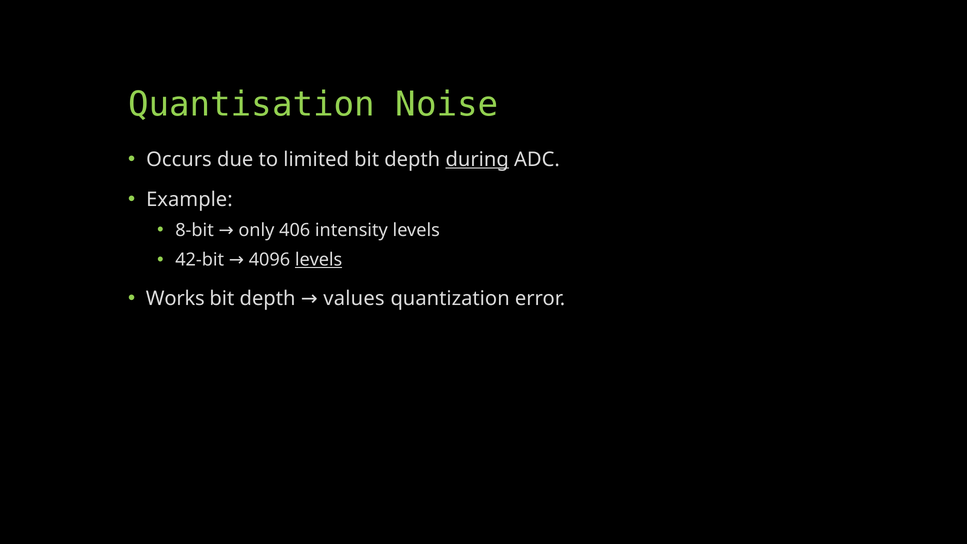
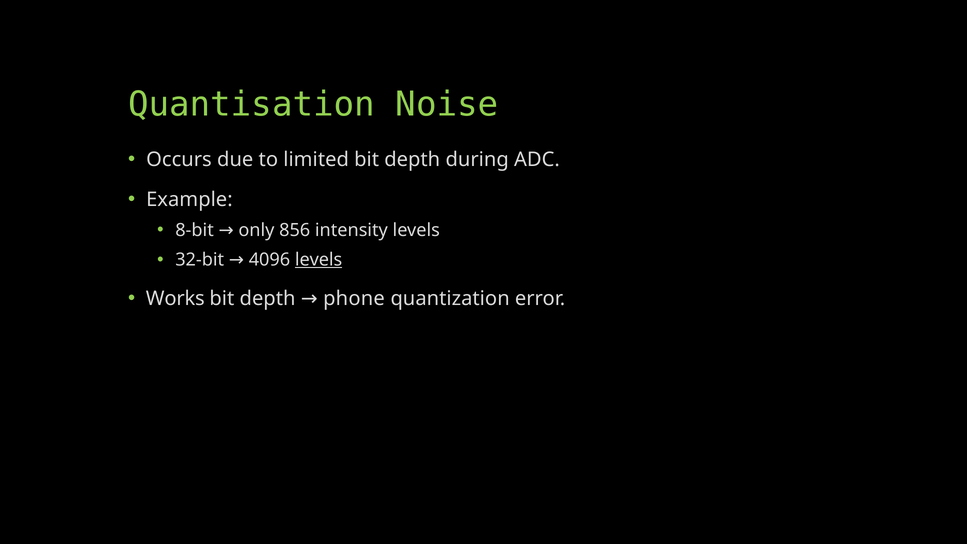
during underline: present -> none (477, 159)
406: 406 -> 856 (295, 230)
42-bit: 42-bit -> 32-bit (200, 260)
values: values -> phone (354, 299)
